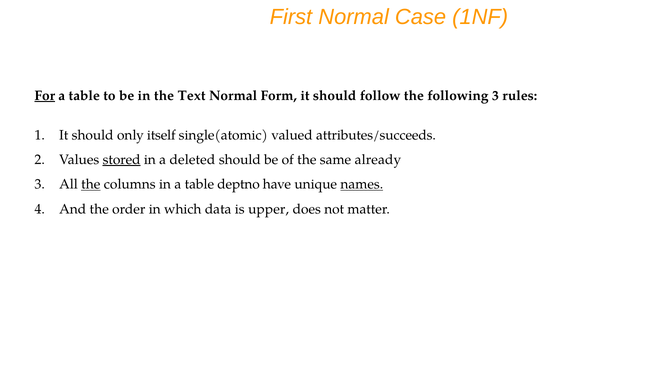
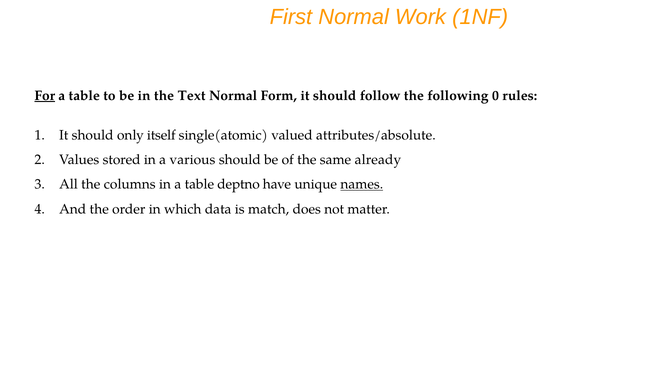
Case: Case -> Work (421, 17)
following 3: 3 -> 0 (495, 95)
attributes/succeeds: attributes/succeeds -> attributes/absolute (376, 135)
stored underline: present -> none (122, 160)
deleted: deleted -> various (192, 160)
the underline: present -> none (91, 184)
upper: upper -> match (269, 209)
